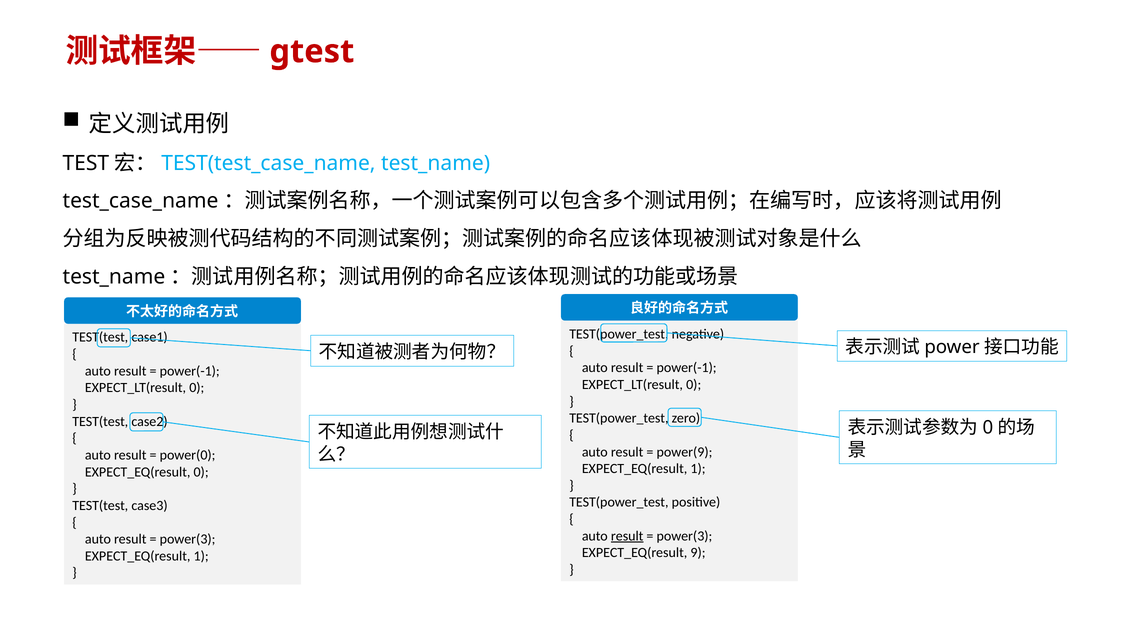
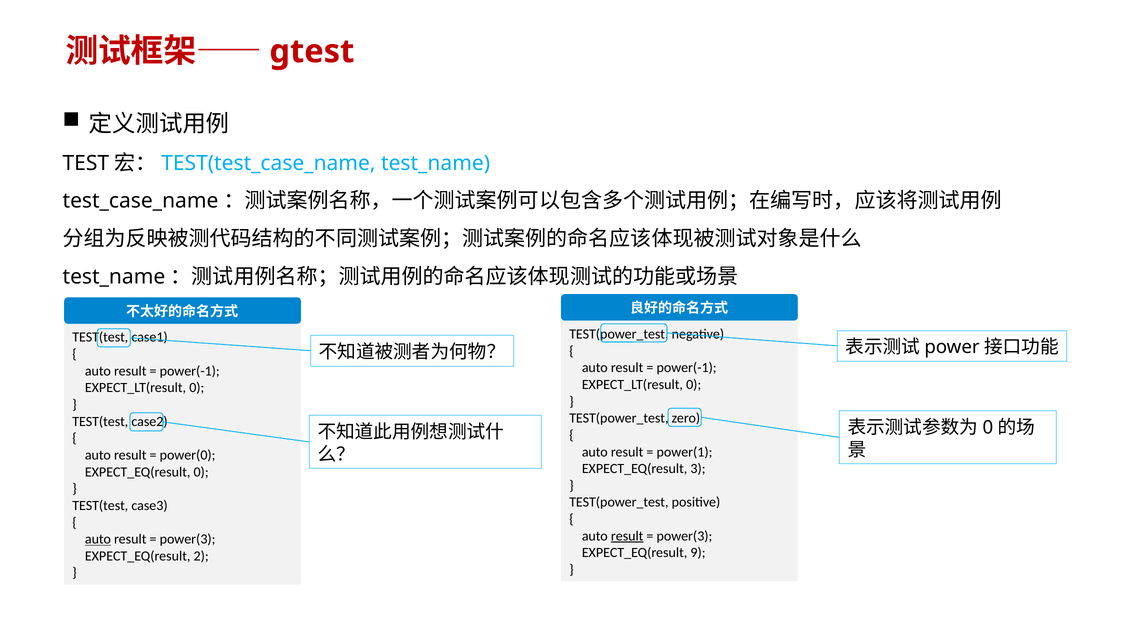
power(9: power(9 -> power(1 (684, 452)
1: 1 -> 3 (698, 469)
auto underline: none -> present (98, 539)
1: 1 -> 2 (201, 556)
